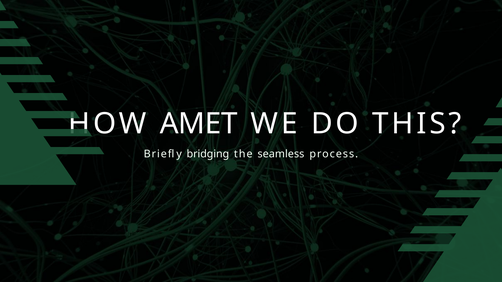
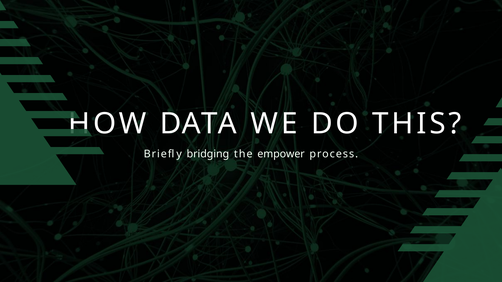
AMET: AMET -> DATA (198, 124)
seamless: seamless -> empower (281, 154)
